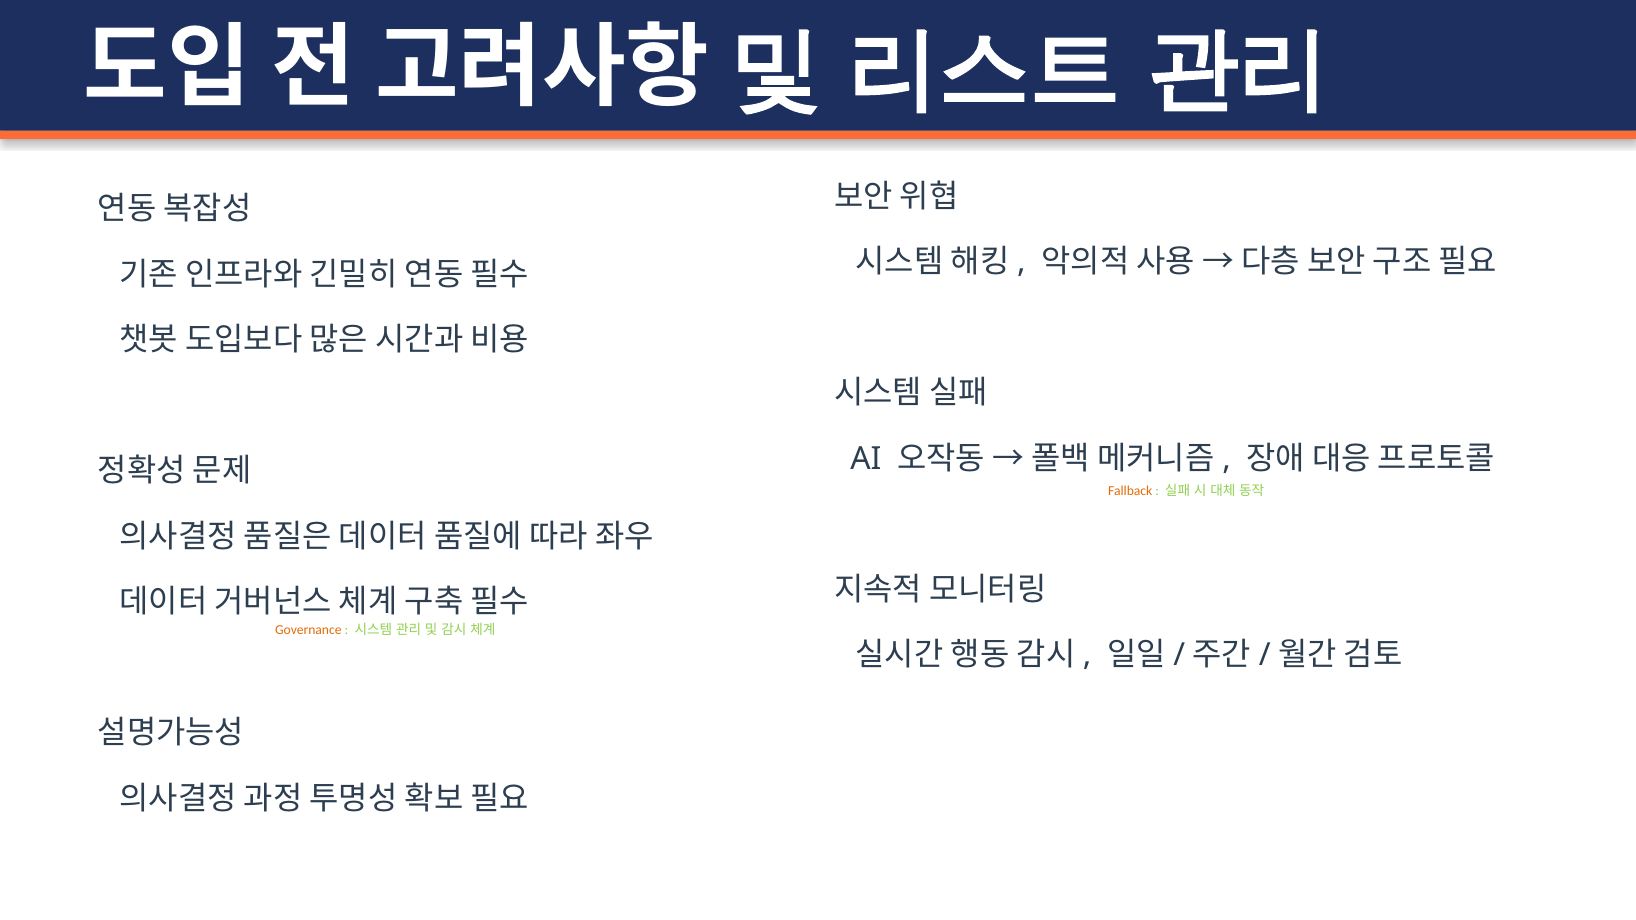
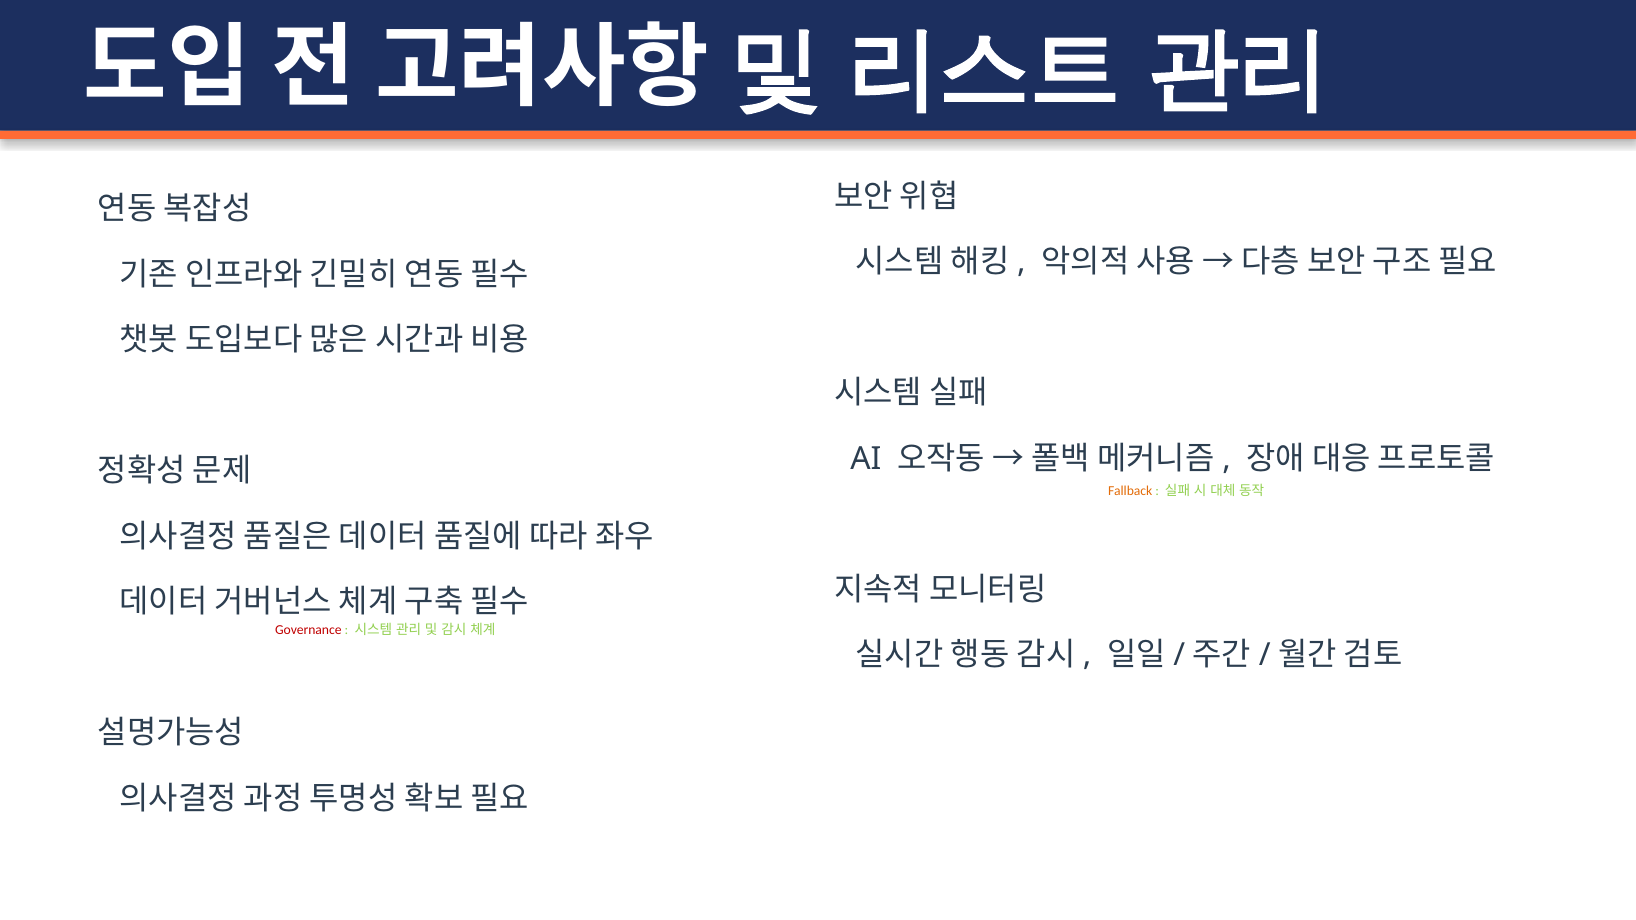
Governance colour: orange -> red (308, 631)
